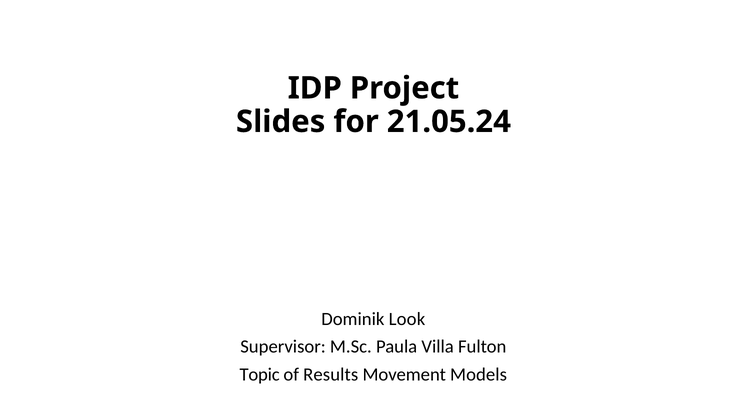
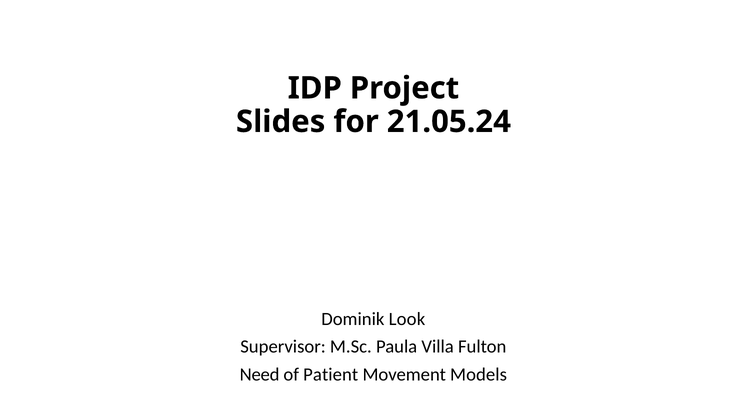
Topic: Topic -> Need (260, 375)
Results: Results -> Patient (331, 375)
